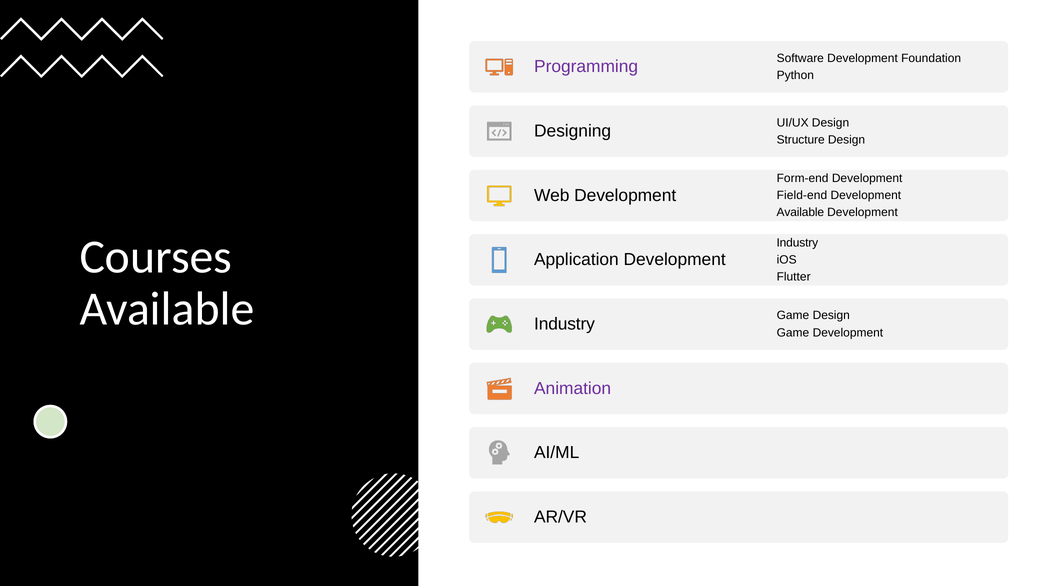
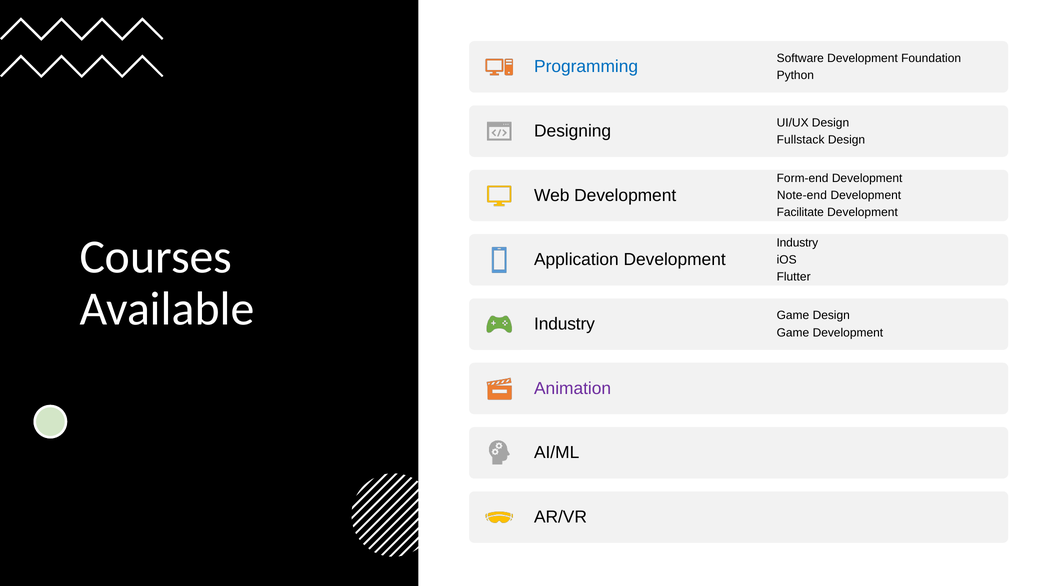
Programming colour: purple -> blue (586, 67)
Structure: Structure -> Fullstack (801, 140)
Field-end: Field-end -> Note-end (802, 196)
Available: Available -> Facilitate (800, 213)
